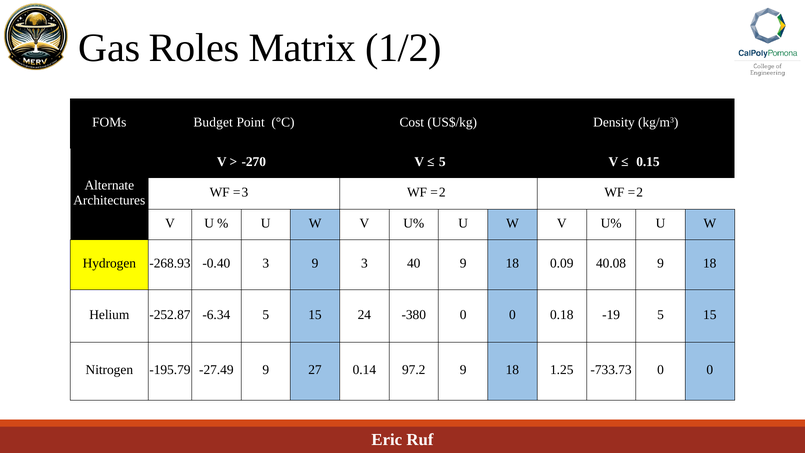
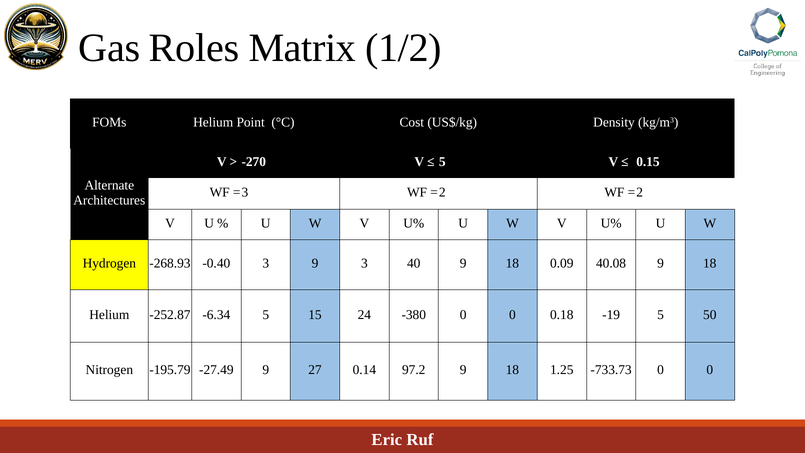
FOMs Budget: Budget -> Helium (213, 122)
-19 5 15: 15 -> 50 (710, 315)
